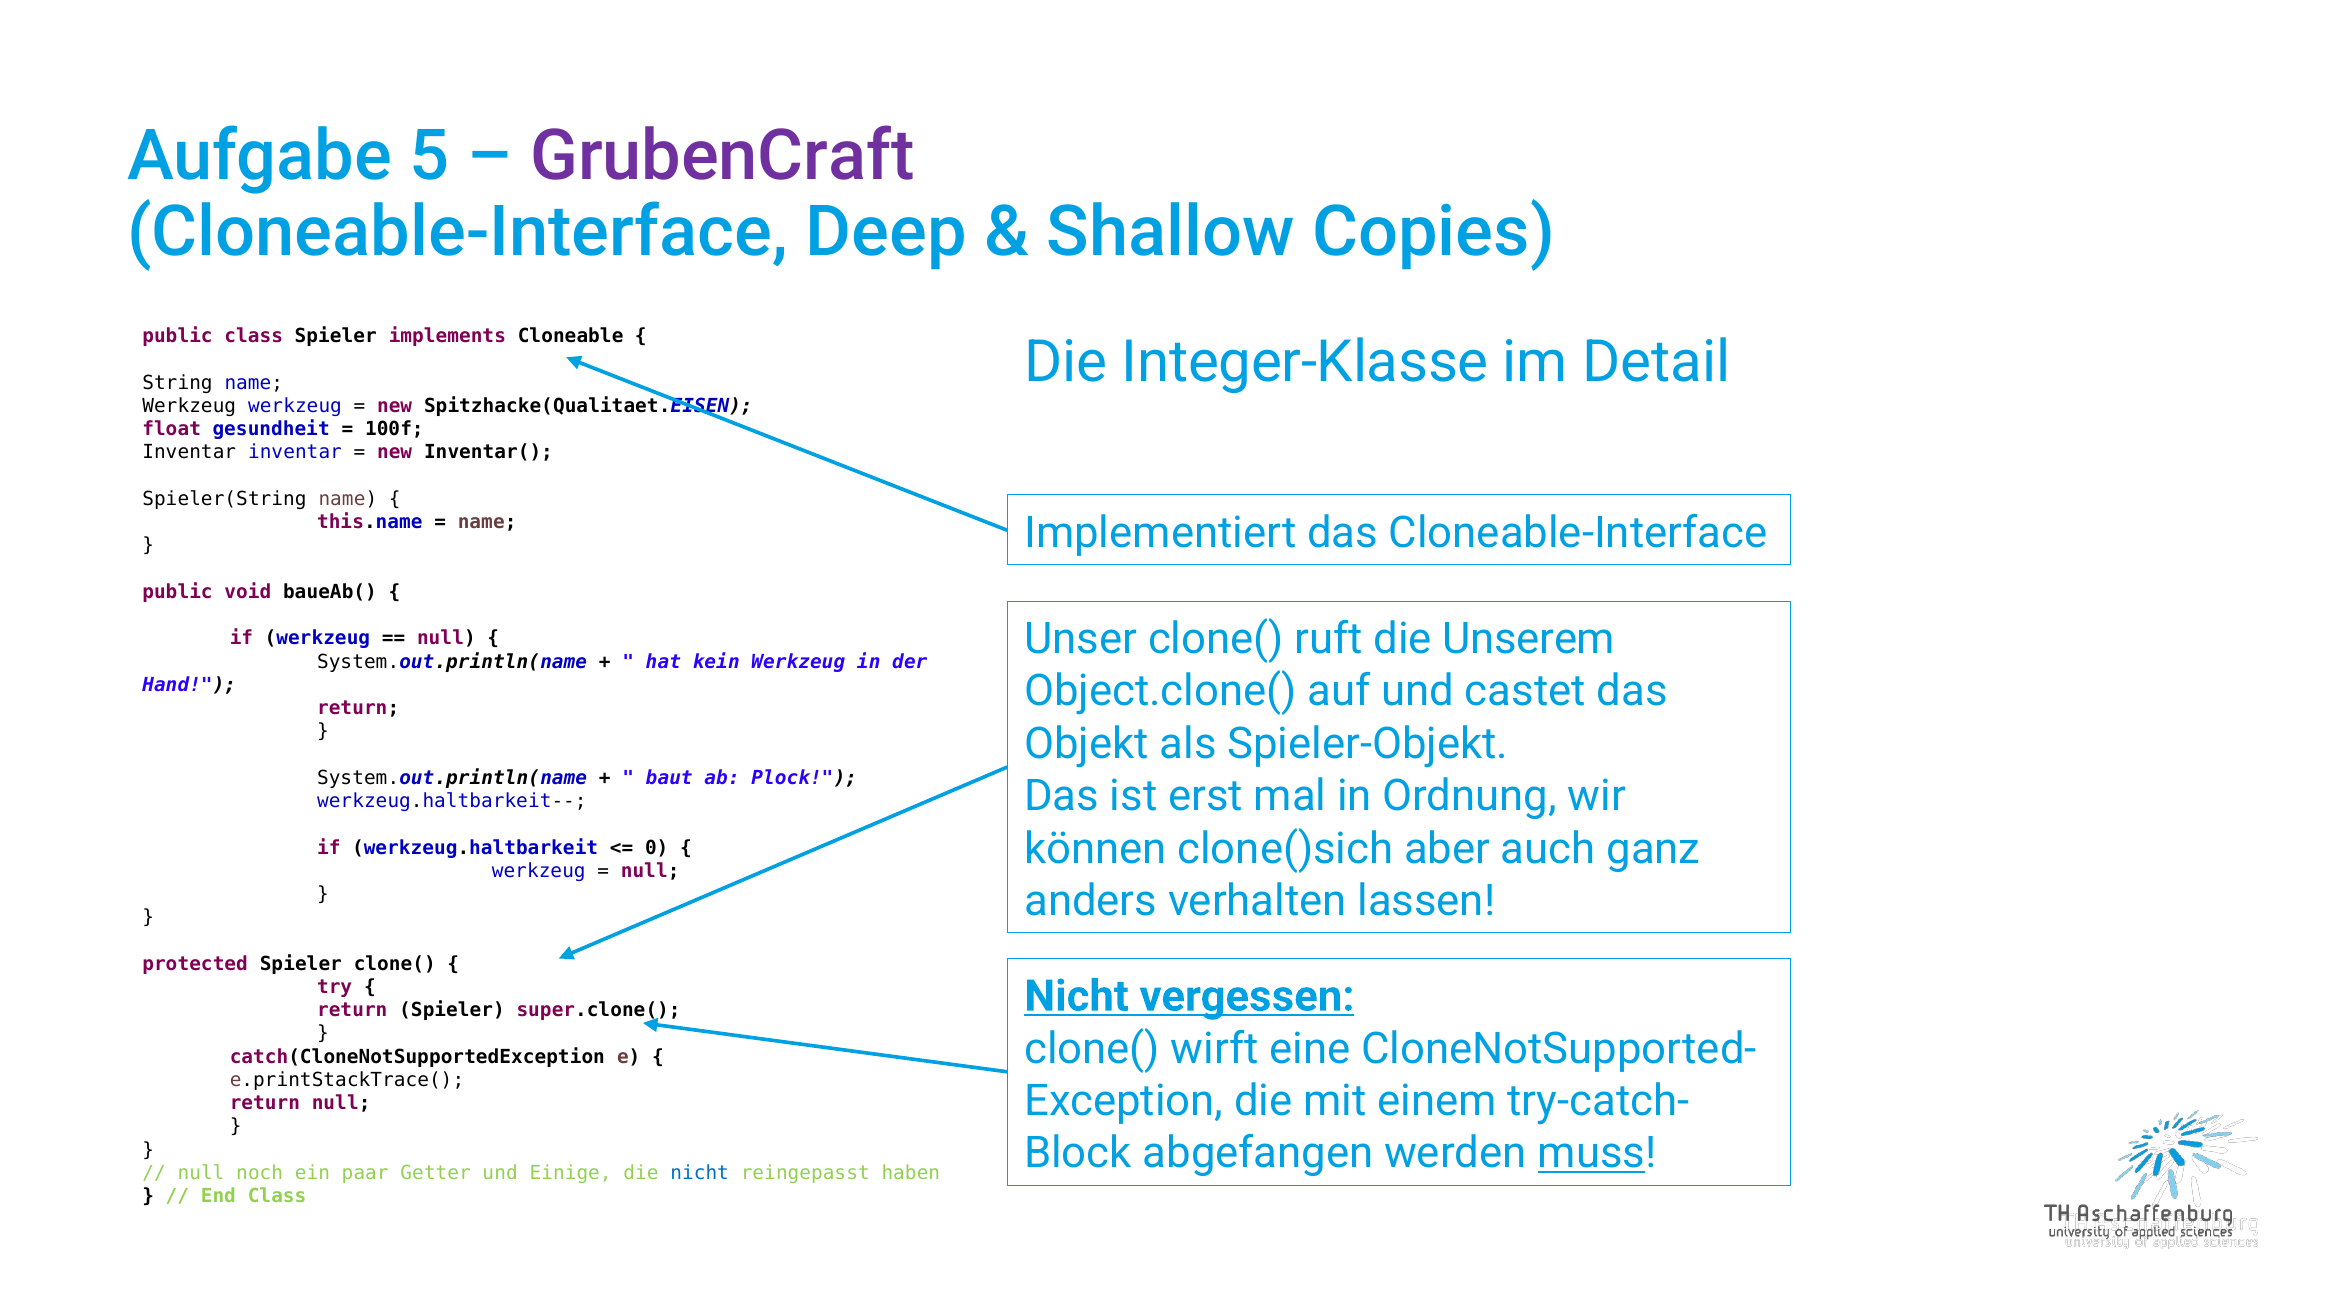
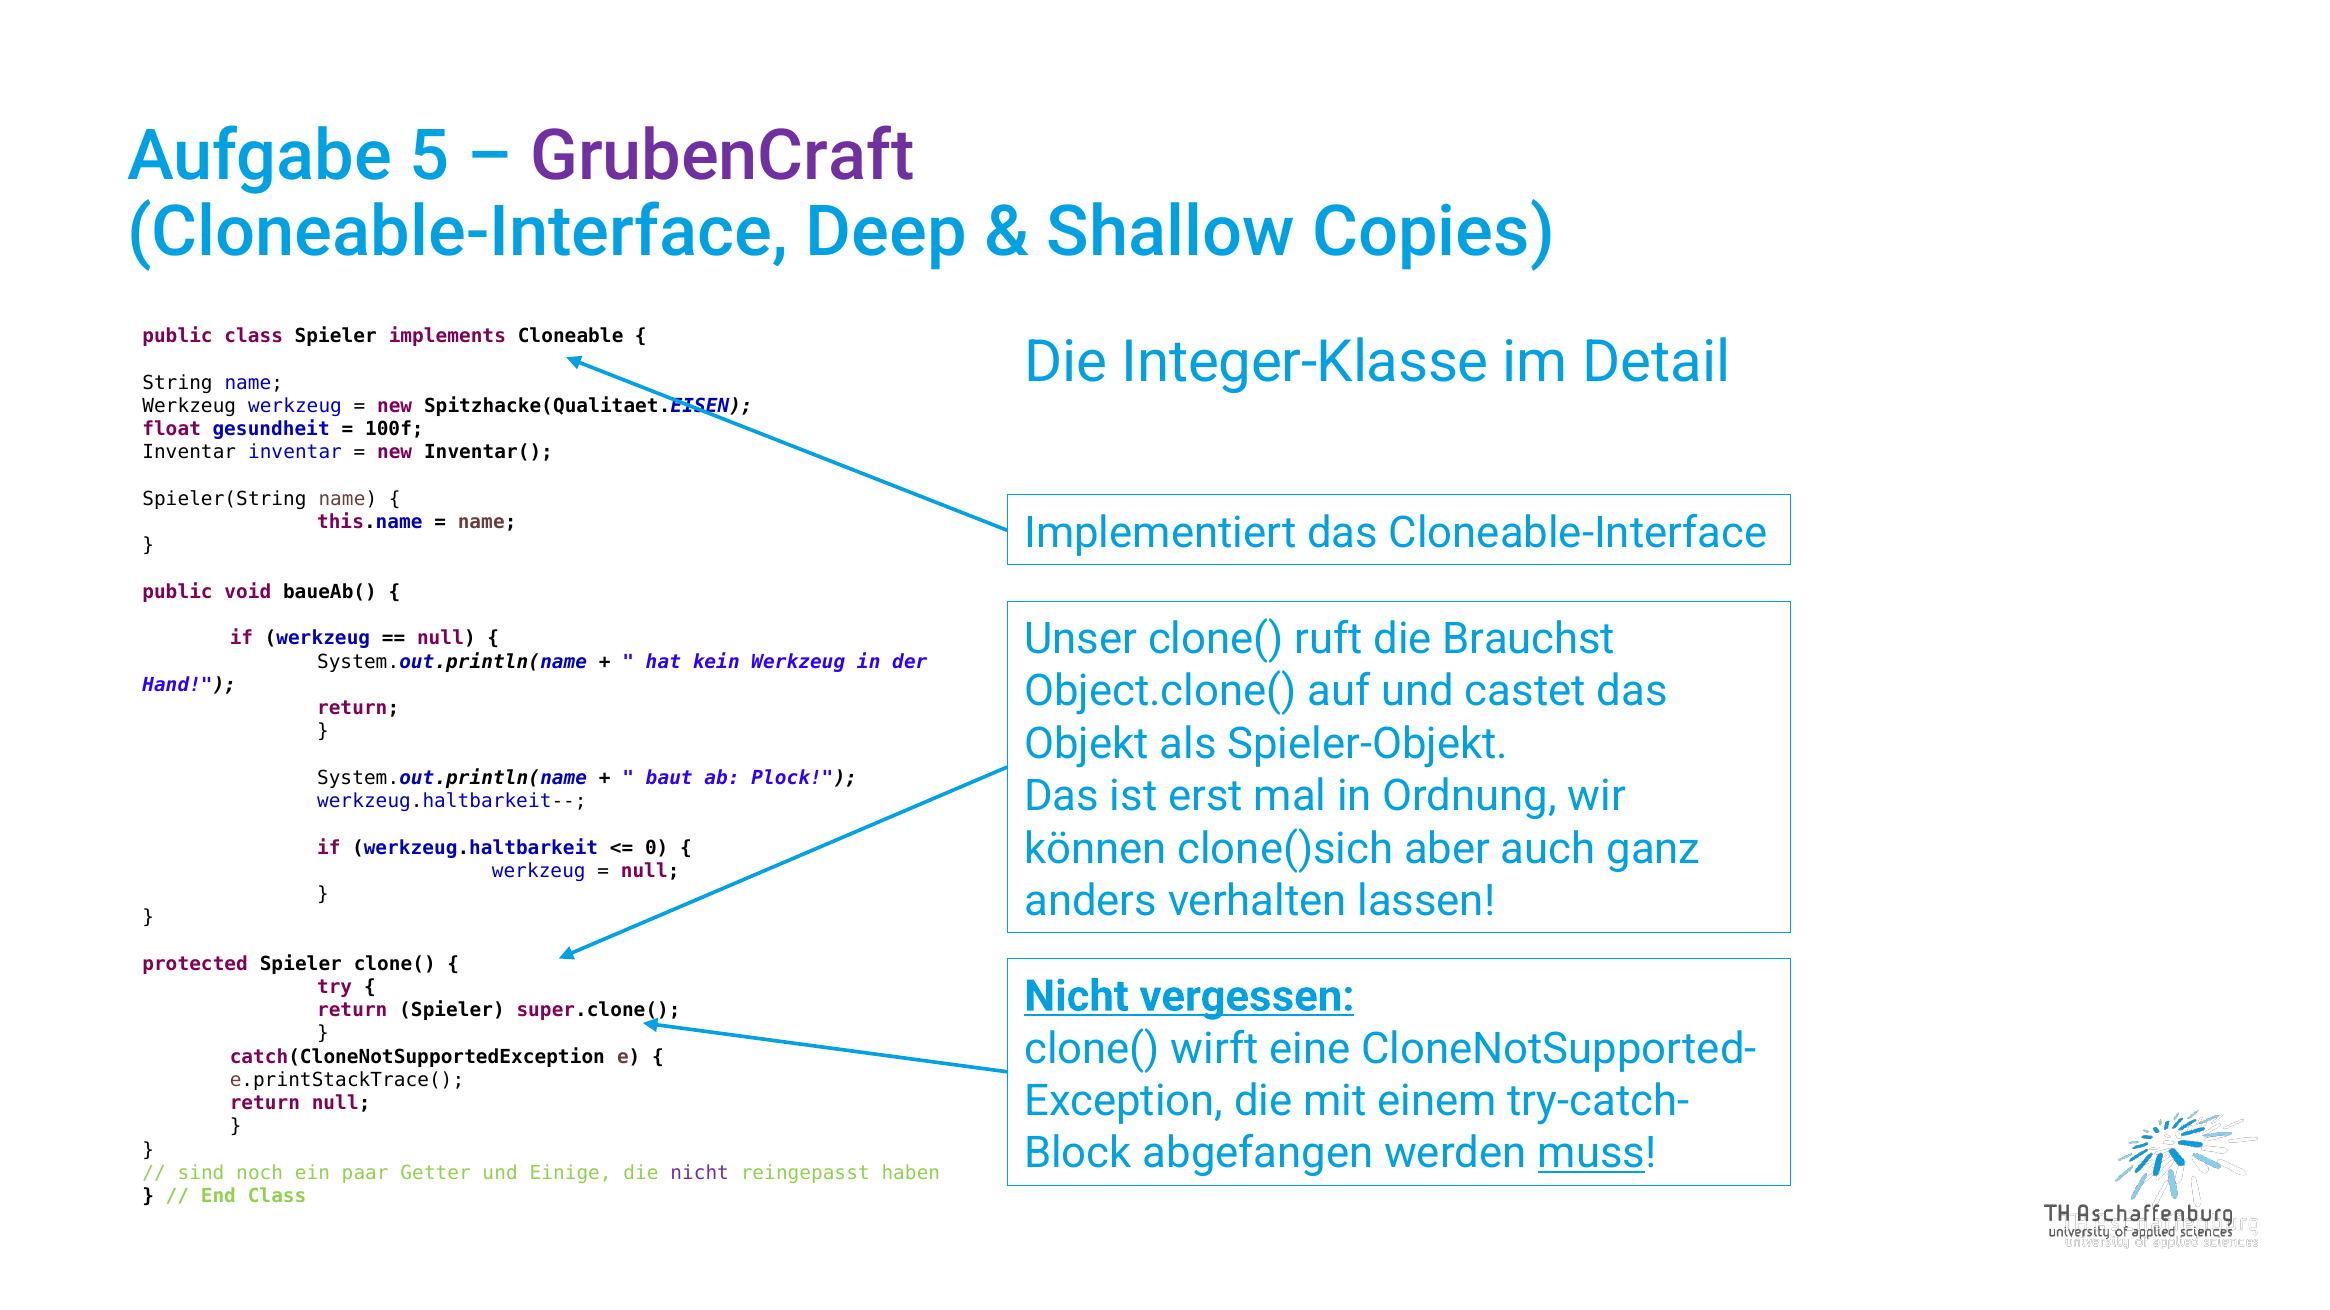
Unserem: Unserem -> Brauchst (1529, 639)
null: null -> sind (201, 1174)
nicht colour: blue -> purple (700, 1174)
